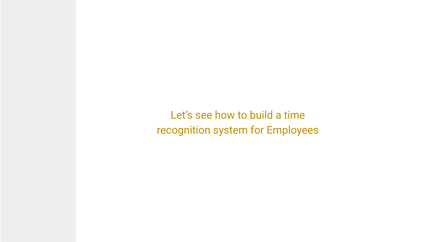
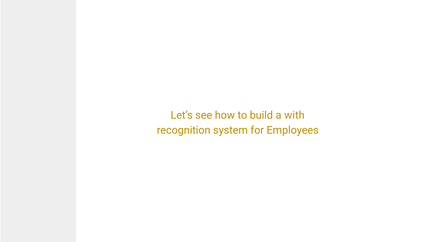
time: time -> with (294, 115)
